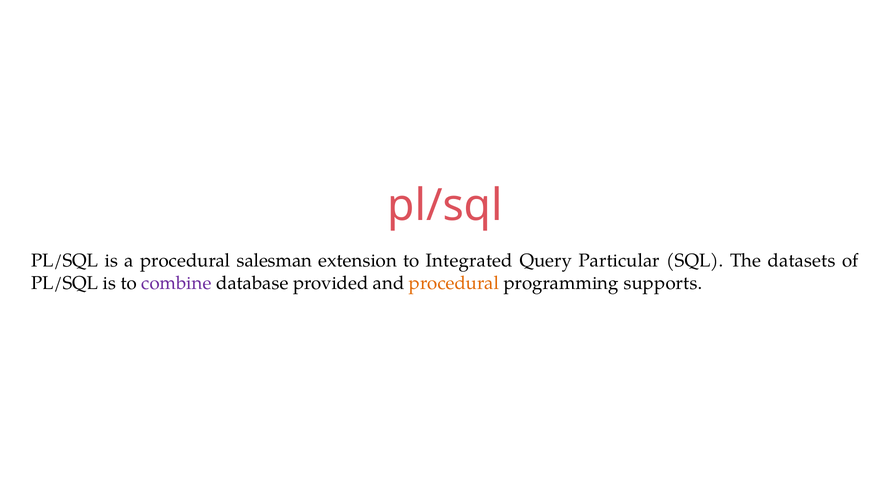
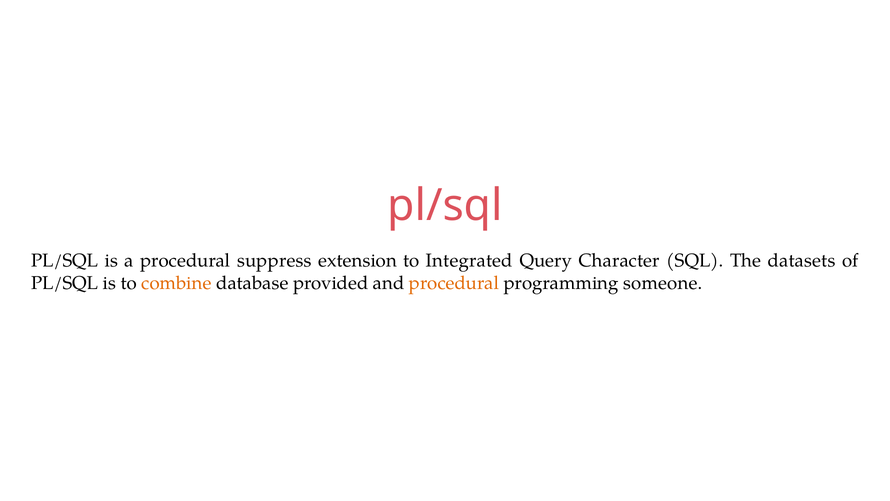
salesman: salesman -> suppress (274, 260)
Particular: Particular -> Character (619, 260)
combine colour: purple -> orange (176, 283)
supports: supports -> someone (663, 283)
